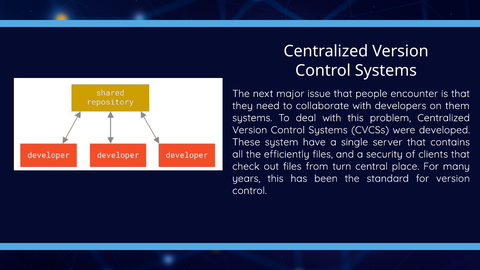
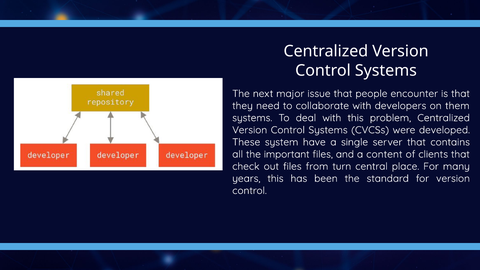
efficiently: efficiently -> important (287, 154)
security: security -> content (384, 154)
